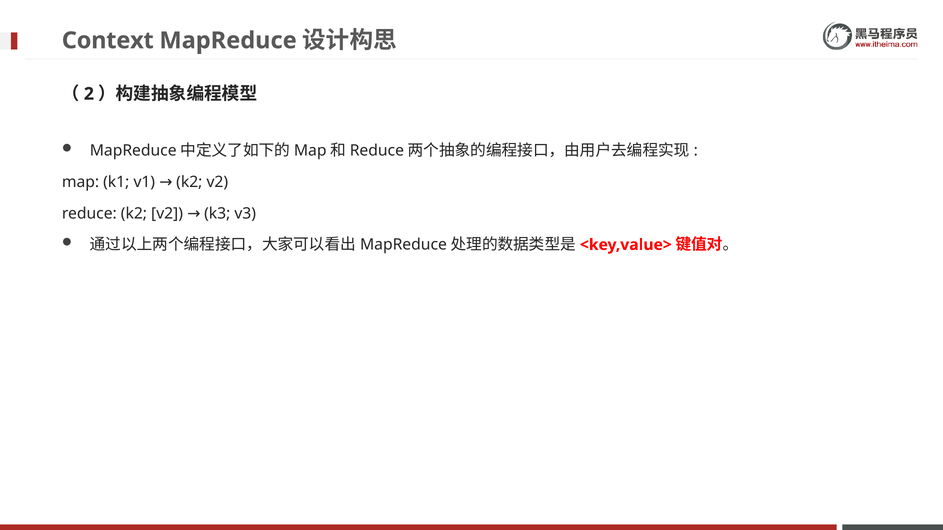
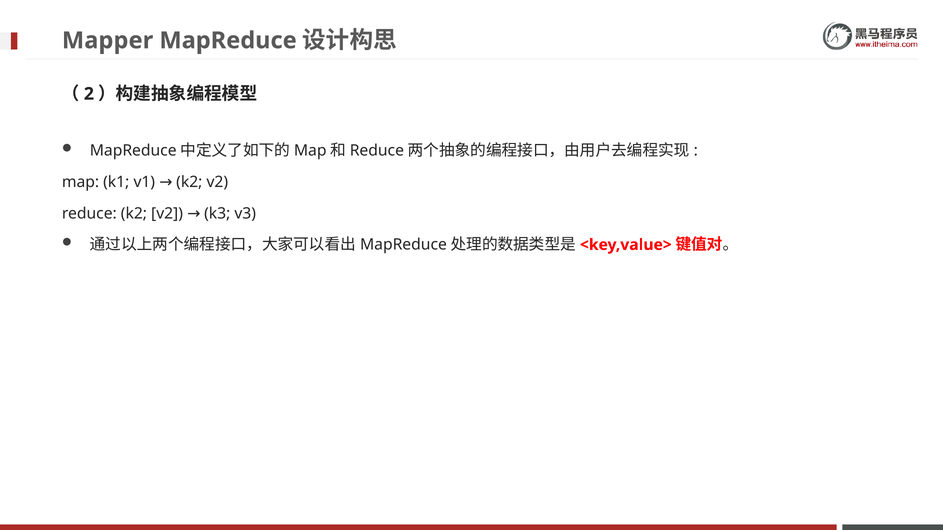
Context: Context -> Mapper (108, 41)
